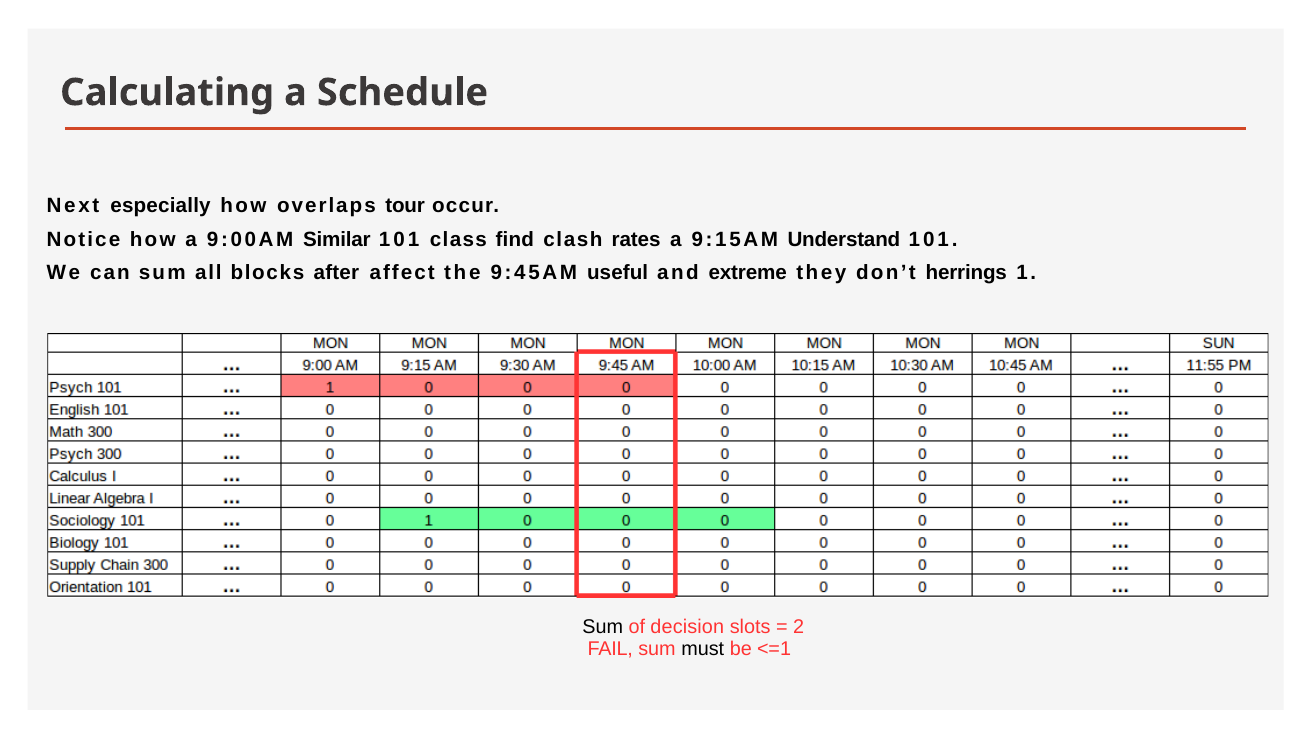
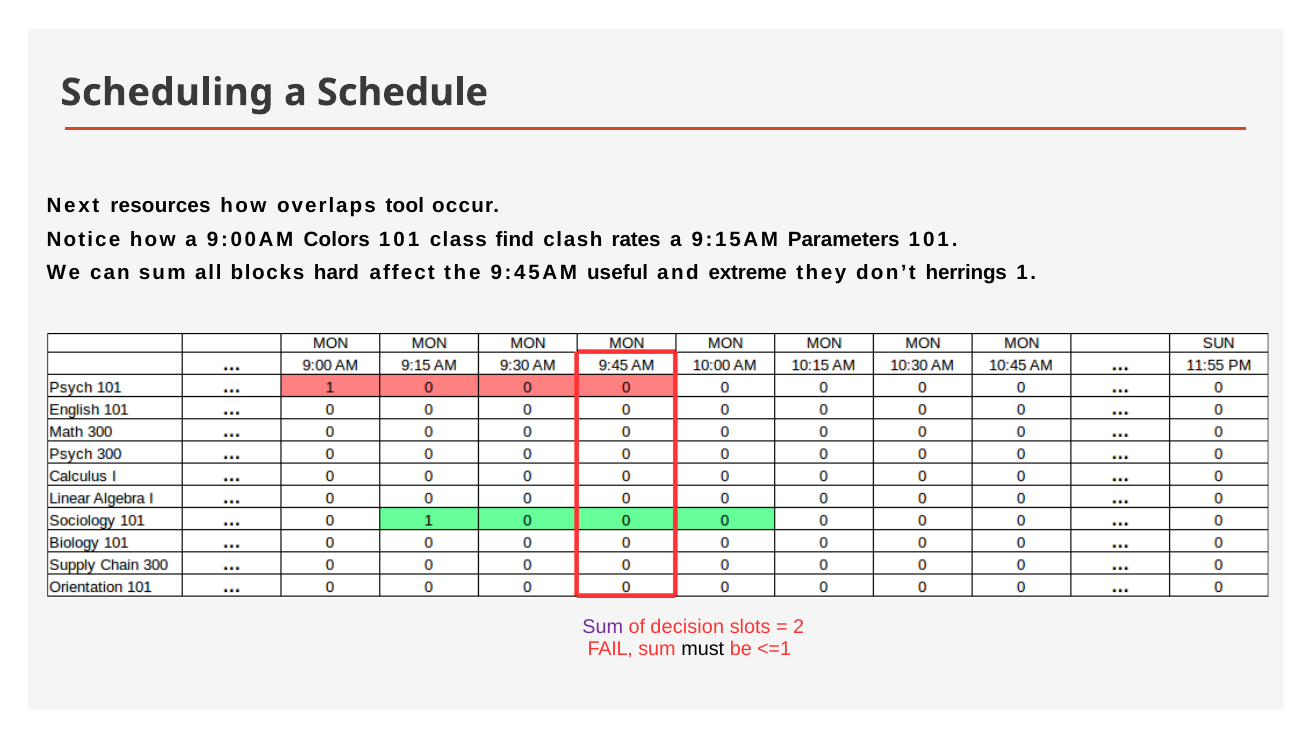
Calculating: Calculating -> Scheduling (167, 92)
especially: especially -> resources (160, 206)
tour: tour -> tool (405, 206)
Similar: Similar -> Colors (337, 239)
Understand: Understand -> Parameters (844, 239)
after: after -> hard (336, 273)
Sum colour: black -> purple (603, 626)
